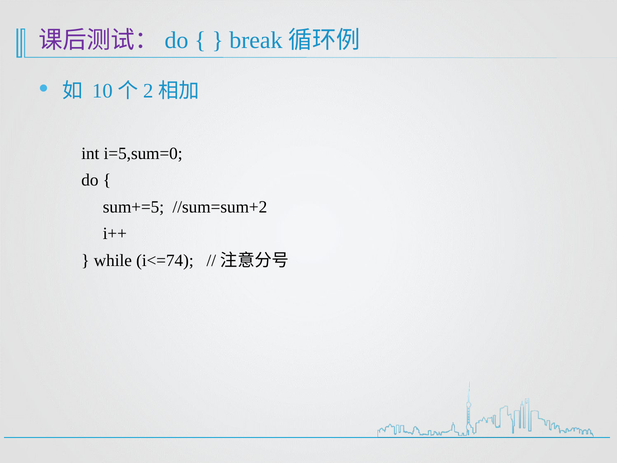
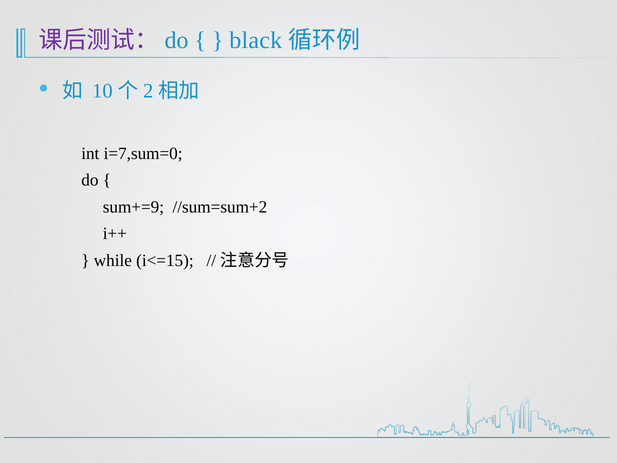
break: break -> black (256, 40)
i=5,sum=0: i=5,sum=0 -> i=7,sum=0 (143, 153)
sum+=5: sum+=5 -> sum+=9 (133, 207)
i<=74: i<=74 -> i<=15 (165, 260)
